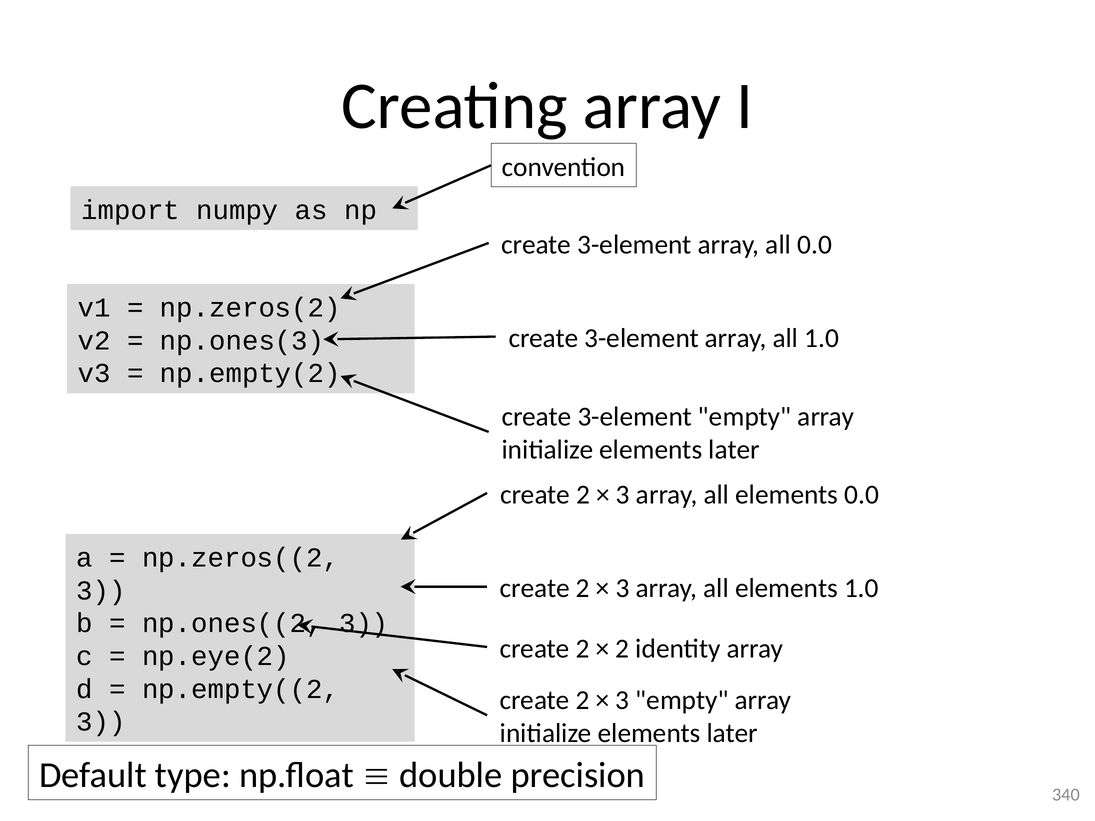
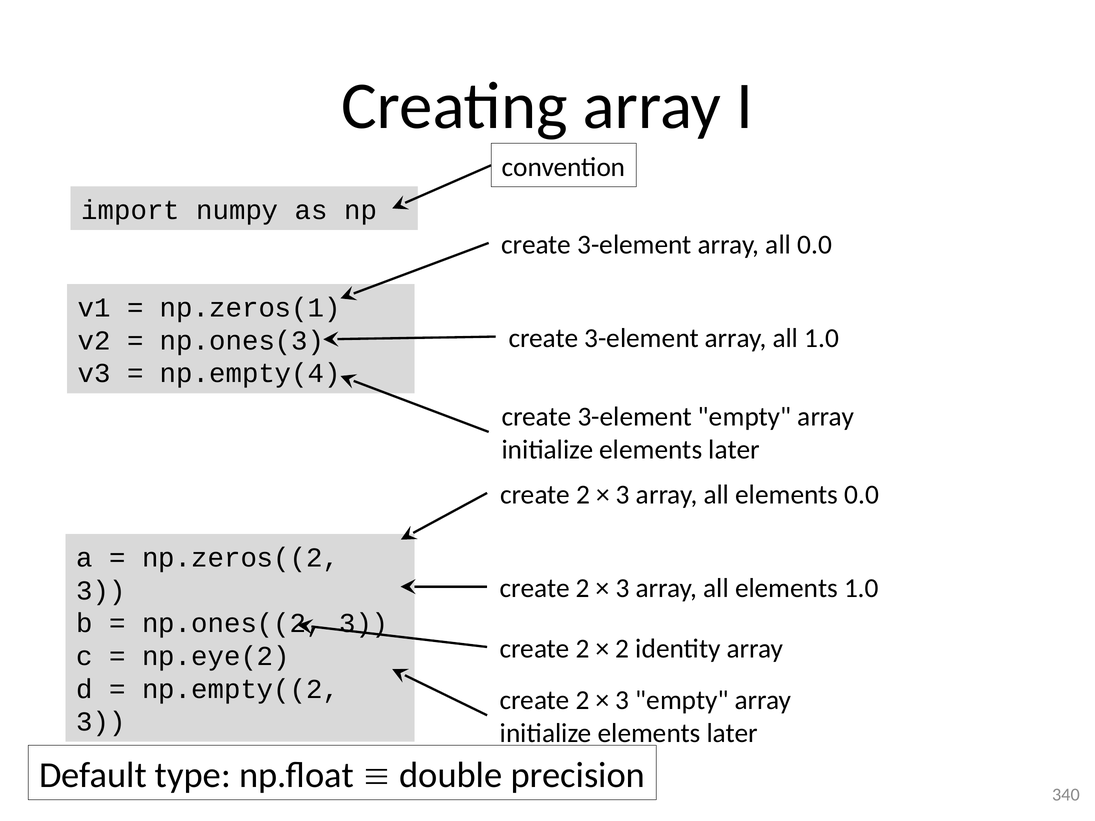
np.zeros(2: np.zeros(2 -> np.zeros(1 (250, 308)
np.empty(2: np.empty(2 -> np.empty(4 (250, 374)
